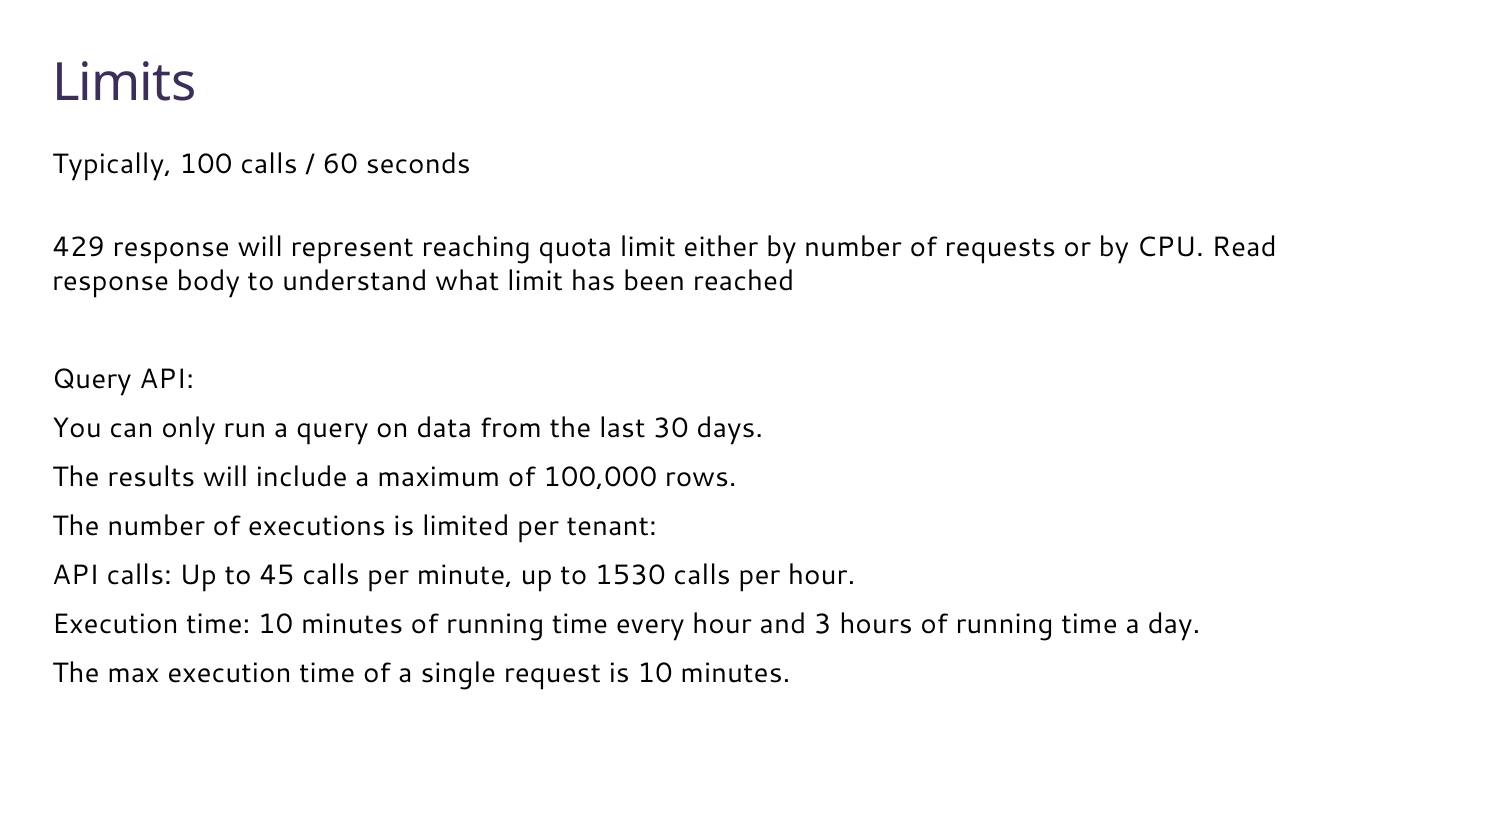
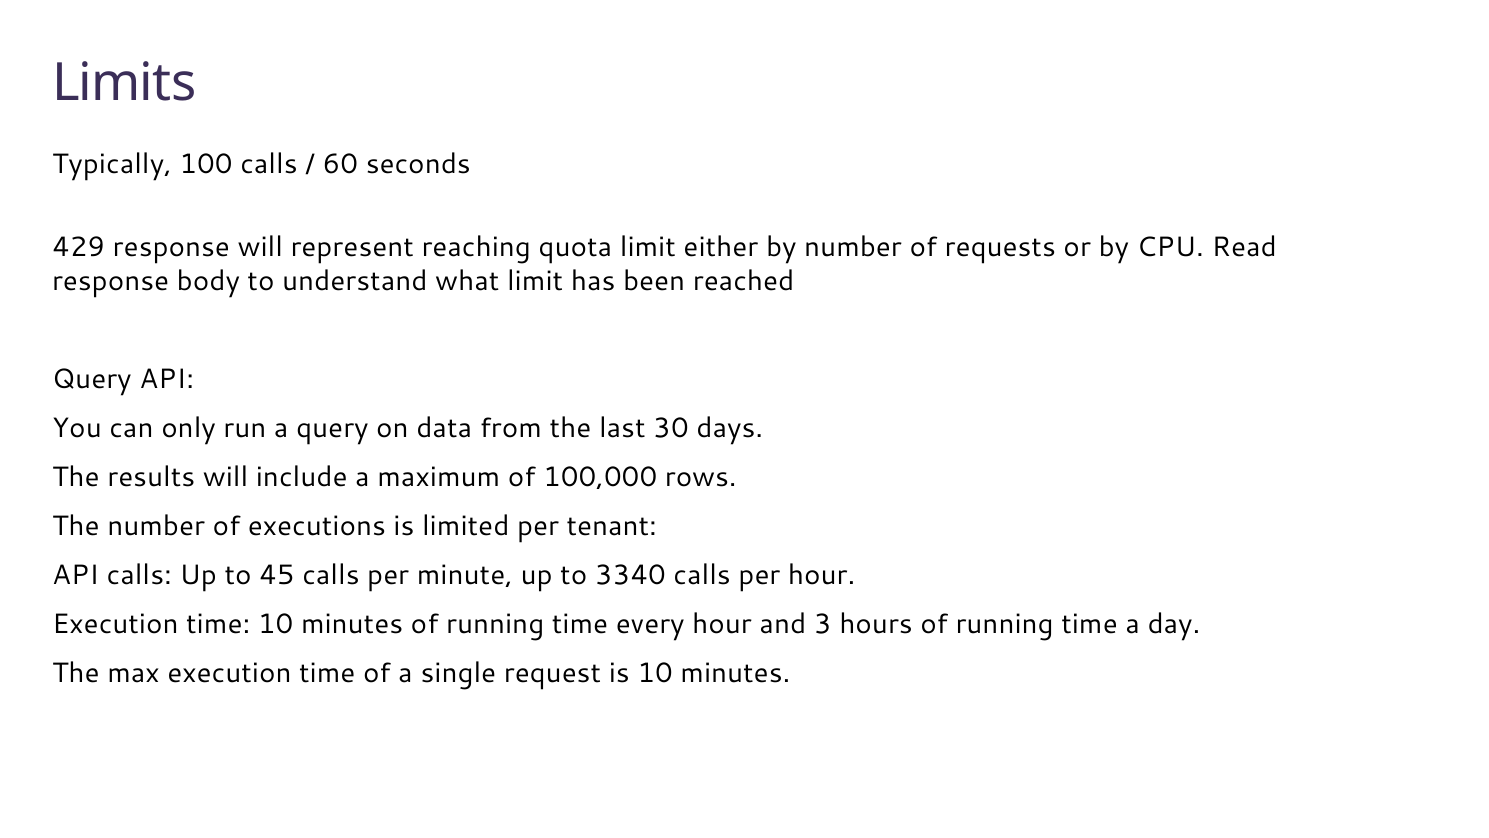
1530: 1530 -> 3340 (630, 575)
